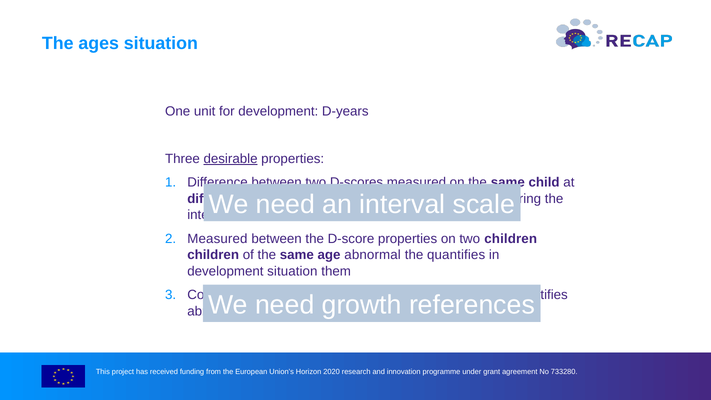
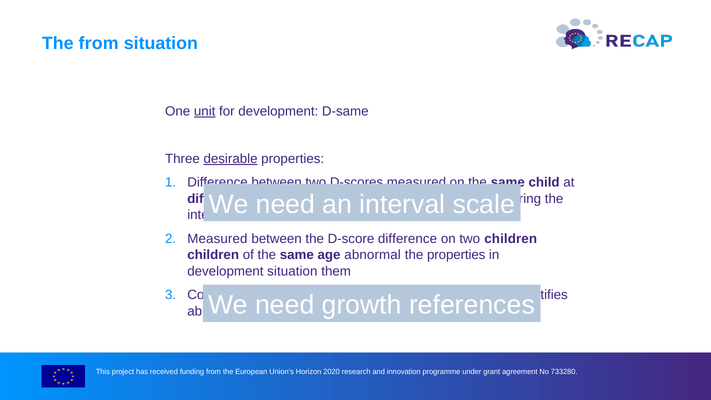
The ages: ages -> from (99, 43)
unit underline: none -> present (205, 111)
D-years: D-years -> D-same (345, 111)
D-score properties: properties -> difference (408, 239)
the quantifies: quantifies -> properties (456, 255)
